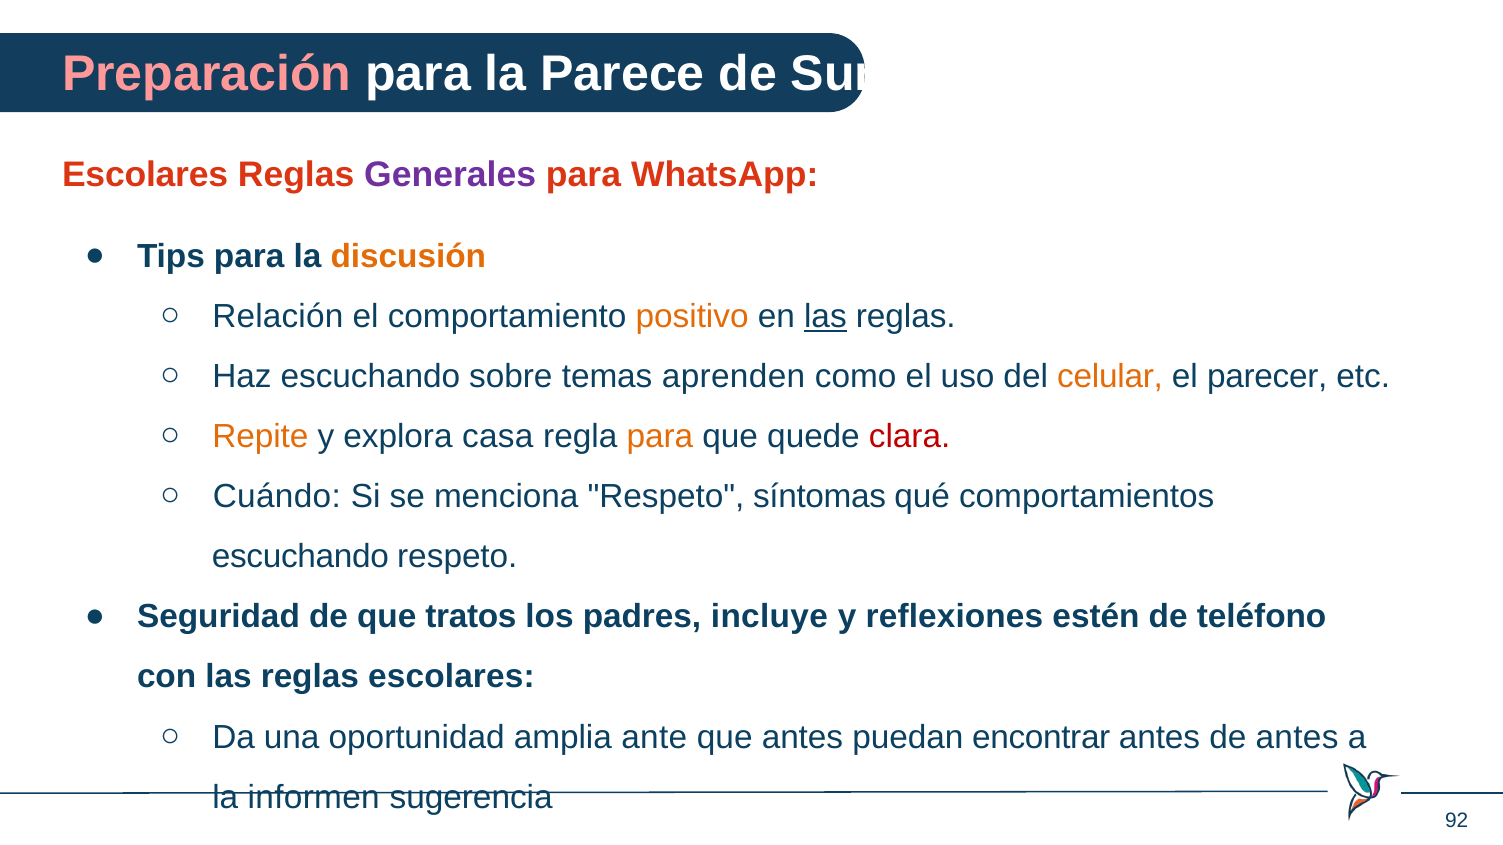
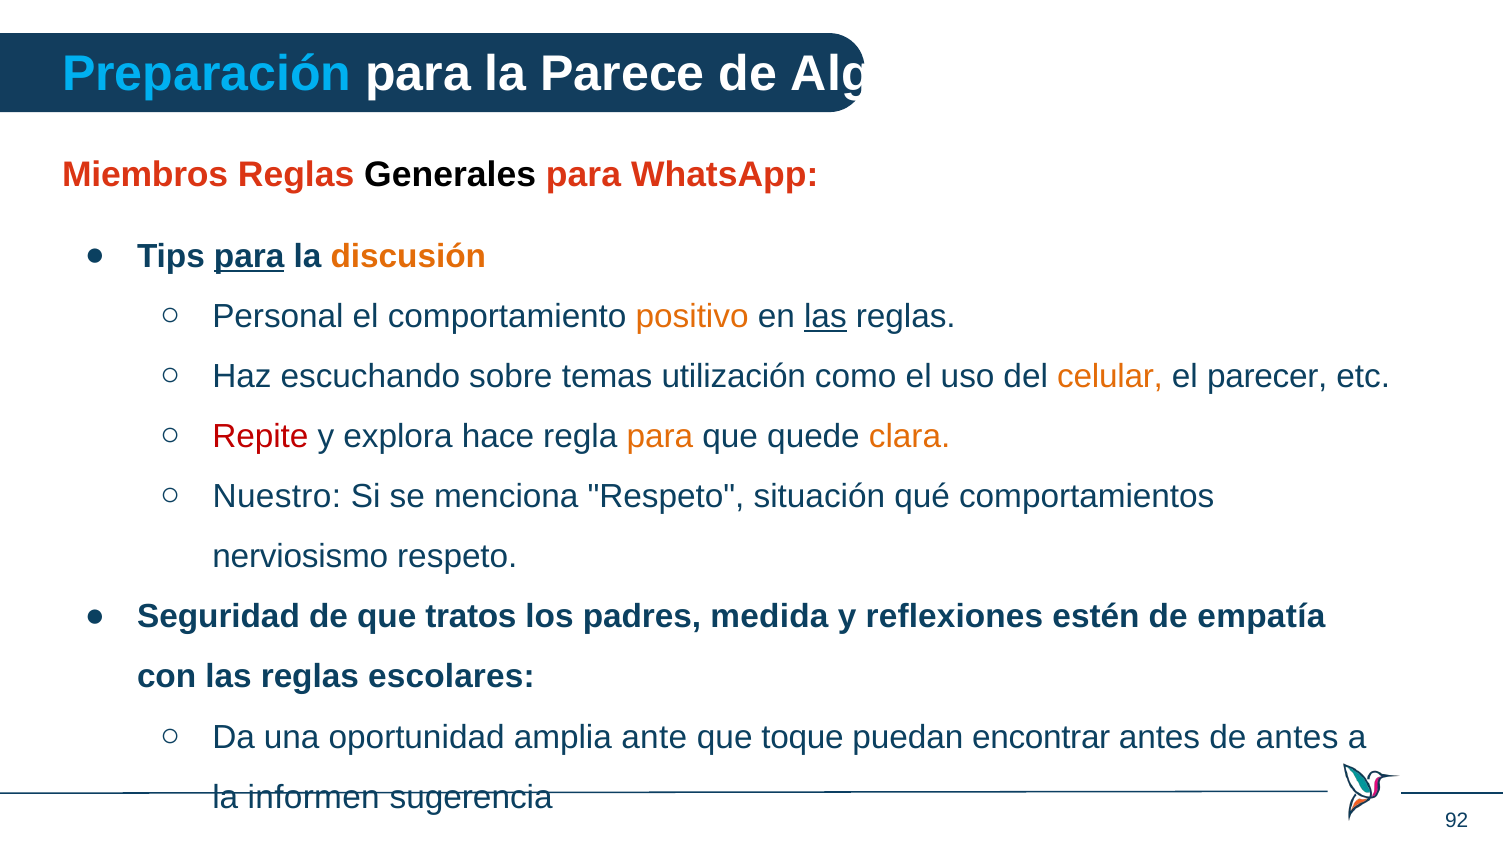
Preparación colour: pink -> light blue (207, 74)
Sure: Sure -> Algo (847, 74)
Escolares: Escolares -> Miembros (145, 175)
Generales colour: purple -> black (450, 175)
para underline: none -> present (249, 257)
Relación: Relación -> Personal (278, 317)
aprenden: aprenden -> utilización (734, 377)
Repite colour: orange -> red (260, 437)
casa: casa -> hace (498, 437)
clara colour: red -> orange (910, 437)
Cuándo: Cuándo -> Nuestro (277, 497)
síntomas: síntomas -> situación (819, 497)
escuchando: escuchando -> nerviosismo (300, 557)
incluye: incluye -> medida (769, 617)
teléfono: teléfono -> empatía (1261, 617)
que antes: antes -> toque (803, 737)
